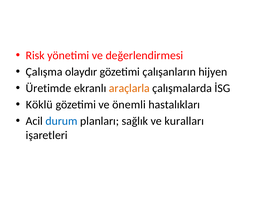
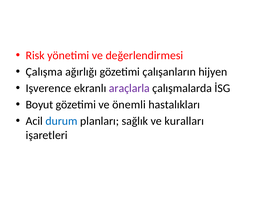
olaydır: olaydır -> ağırlığı (81, 72)
Üretimde: Üretimde -> Işverence (49, 88)
araçlarla colour: orange -> purple (129, 88)
Köklü: Köklü -> Boyut (39, 105)
